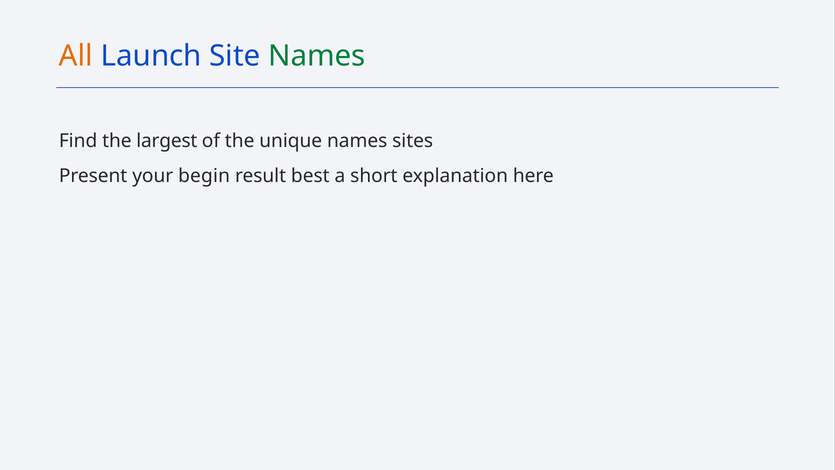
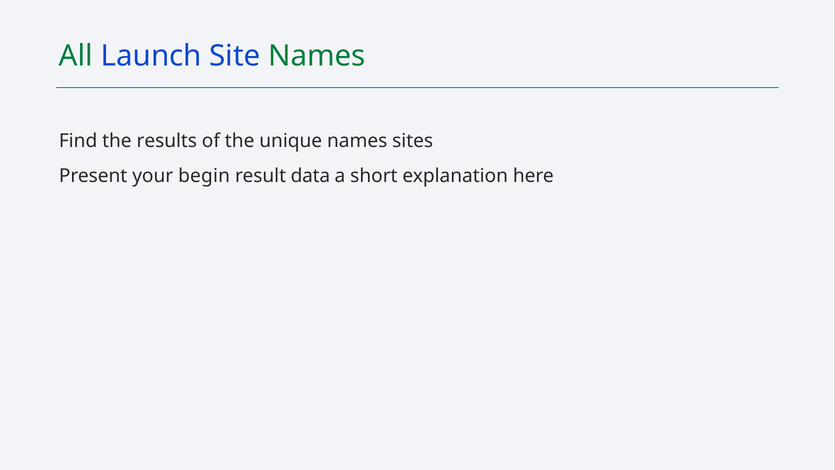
All colour: orange -> green (76, 56)
largest: largest -> results (167, 141)
best: best -> data (310, 176)
